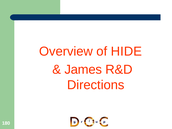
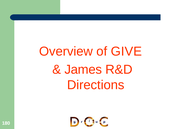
HIDE: HIDE -> GIVE (126, 51)
